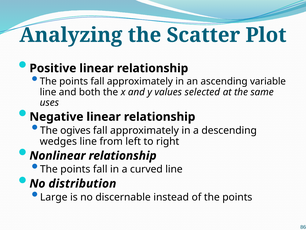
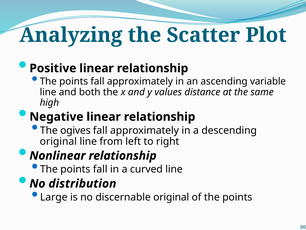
selected: selected -> distance (202, 92)
uses: uses -> high (49, 102)
wedges: wedges -> original (58, 141)
discernable instead: instead -> original (171, 197)
